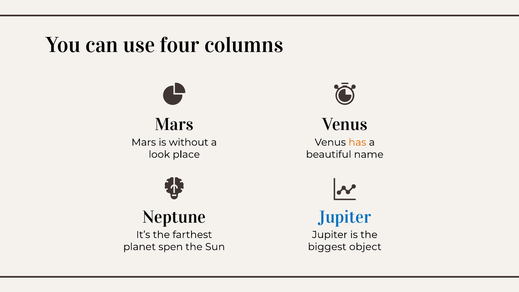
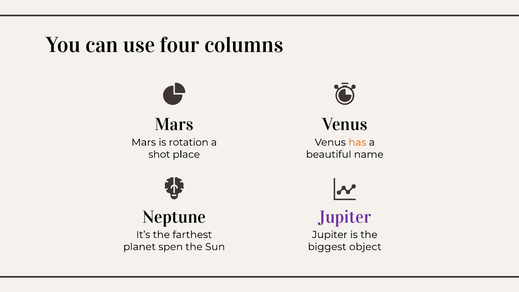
without: without -> rotation (189, 142)
look: look -> shot (159, 154)
Jupiter colour: blue -> purple (345, 217)
